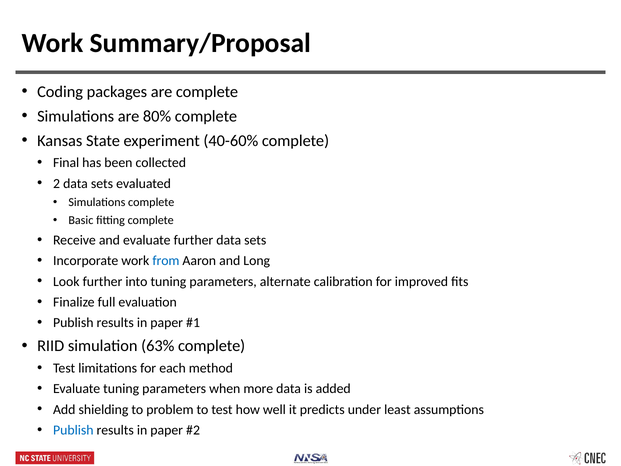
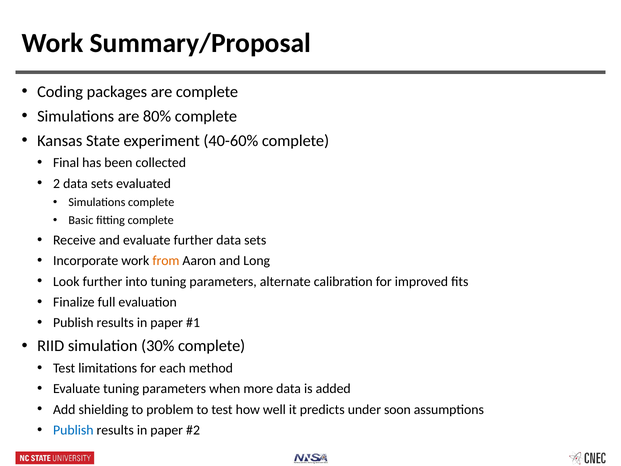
from colour: blue -> orange (166, 261)
63%: 63% -> 30% (158, 346)
least: least -> soon (397, 409)
